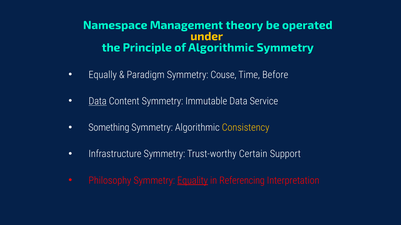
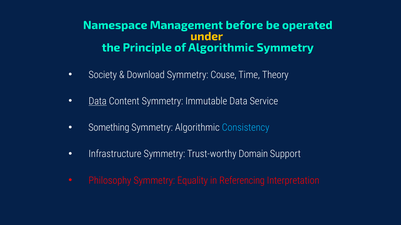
theory: theory -> before (244, 25)
Equally: Equally -> Society (103, 75)
Paradigm: Paradigm -> Download (146, 75)
Before: Before -> Theory (275, 75)
Consistency colour: yellow -> light blue (246, 128)
Certain: Certain -> Domain (253, 154)
Equality underline: present -> none (193, 181)
